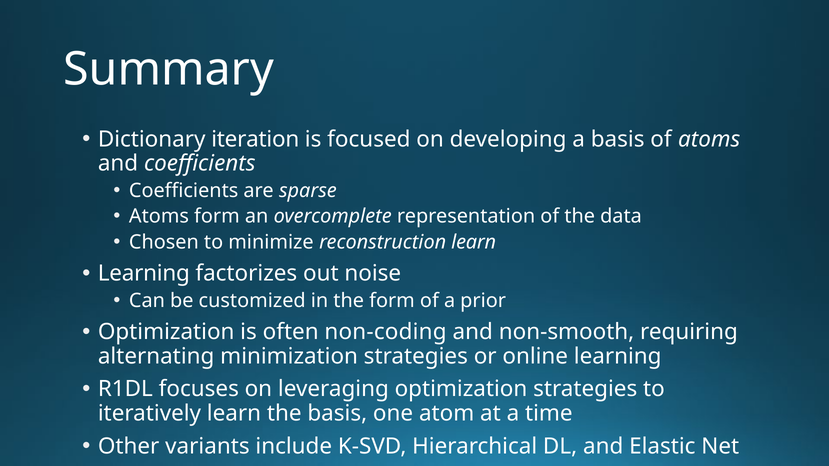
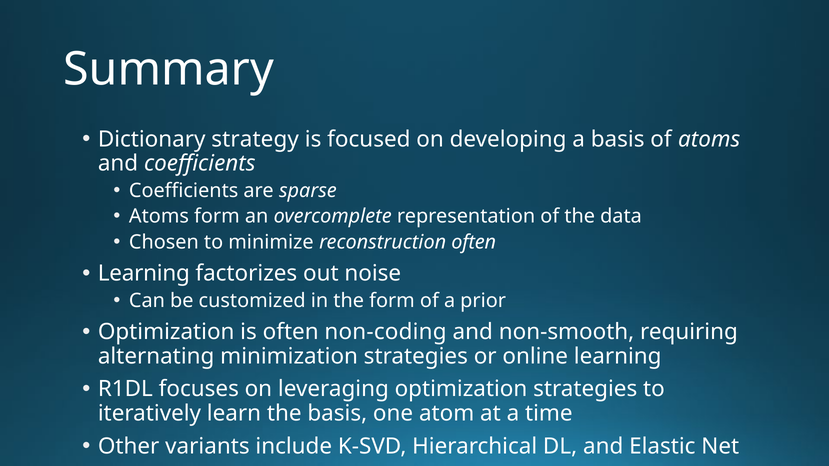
iteration: iteration -> strategy (255, 139)
reconstruction learn: learn -> often (474, 242)
